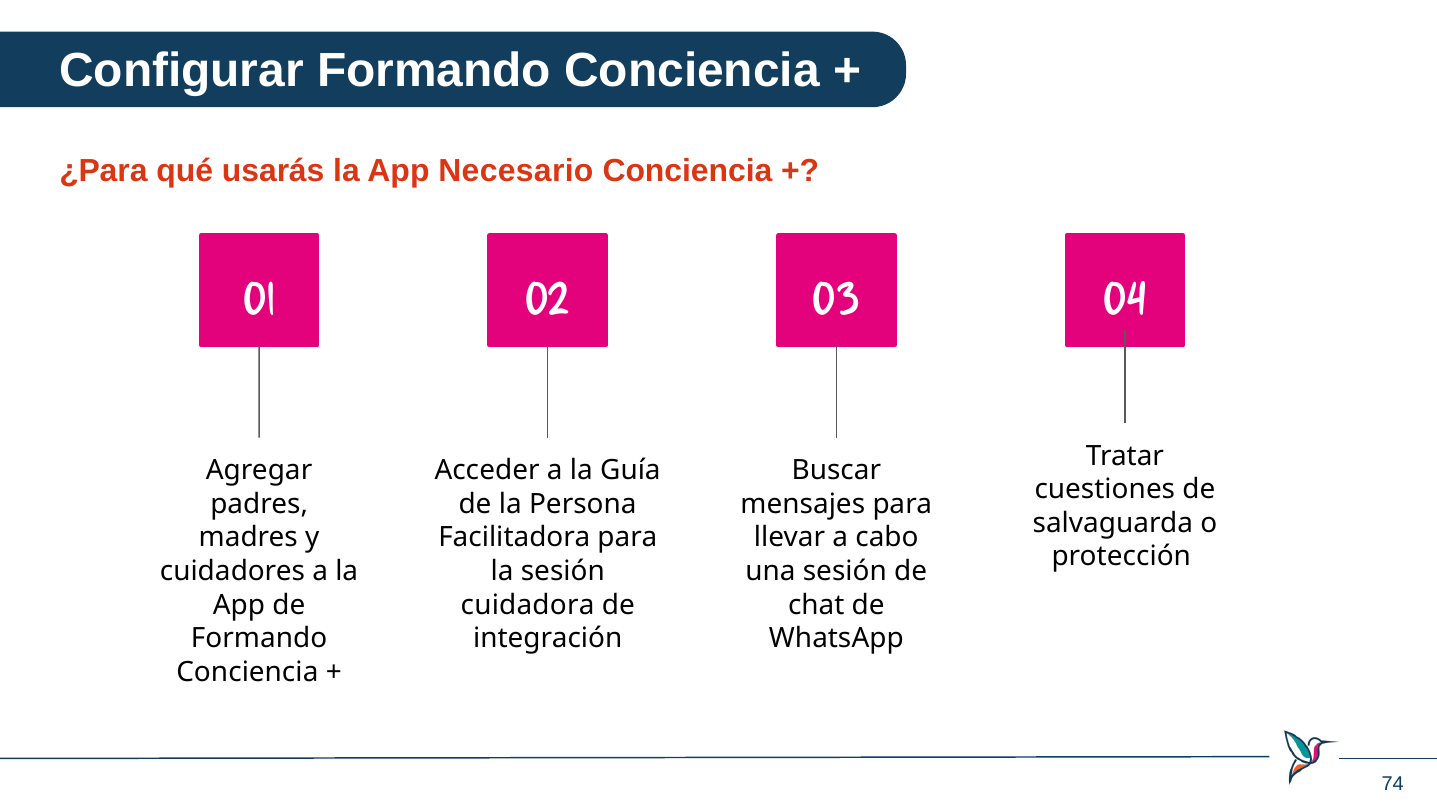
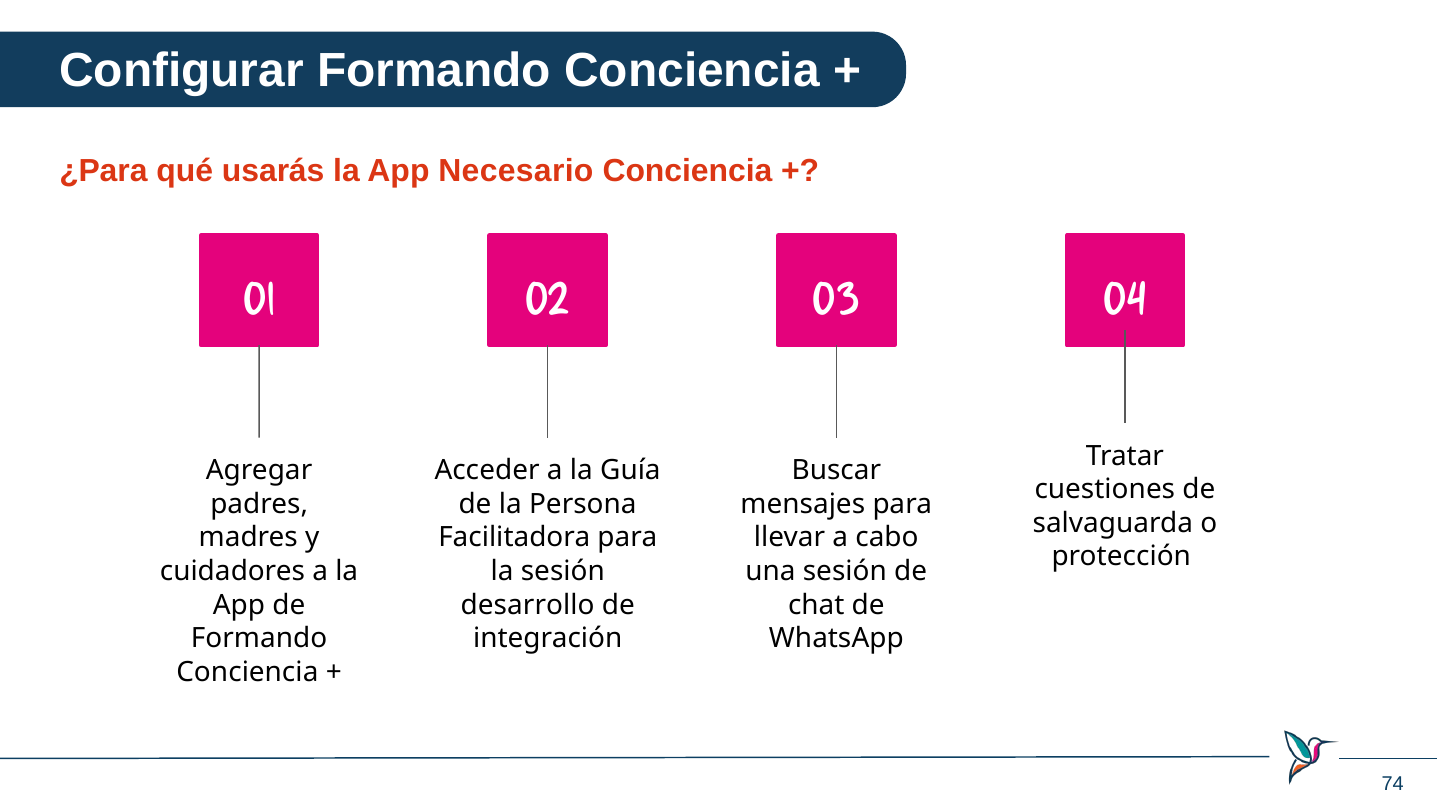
cuidadora: cuidadora -> desarrollo (528, 605)
